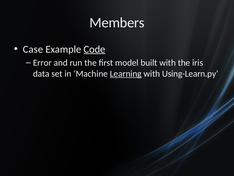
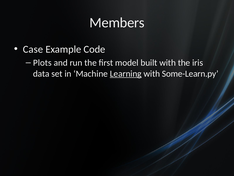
Code underline: present -> none (94, 49)
Error: Error -> Plots (42, 63)
Using-Learn.py: Using-Learn.py -> Some-Learn.py (190, 73)
